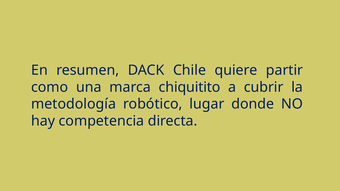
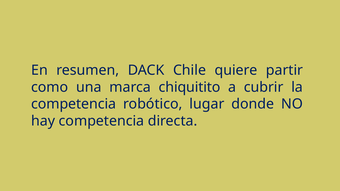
metodología: metodología -> competencia (74, 104)
